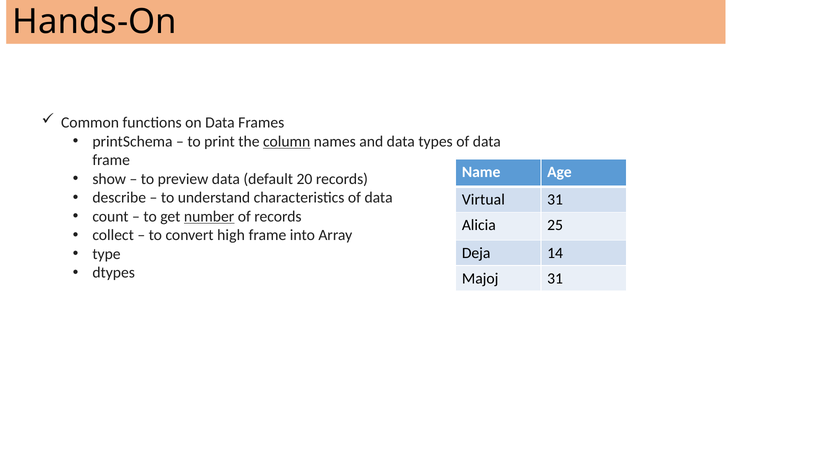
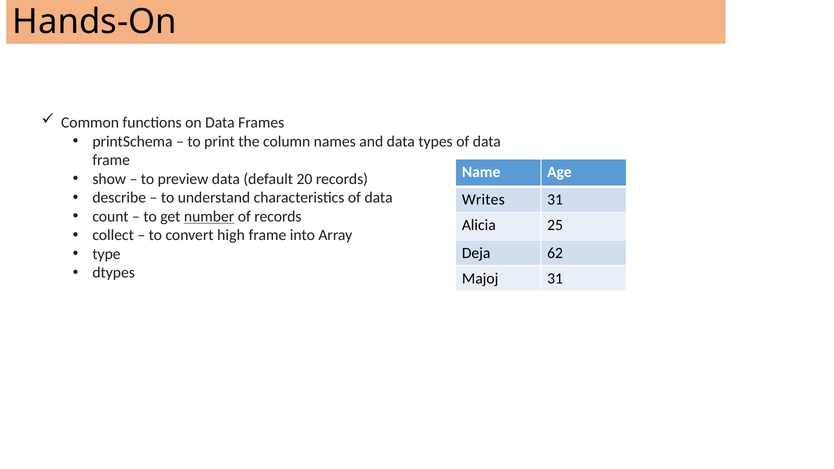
column underline: present -> none (287, 142)
Virtual: Virtual -> Writes (483, 200)
14: 14 -> 62 (555, 253)
